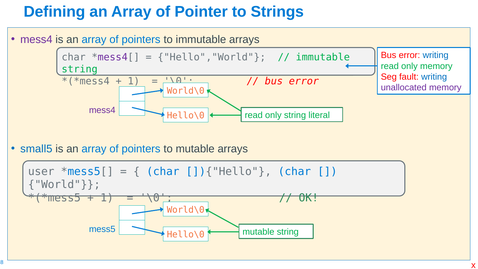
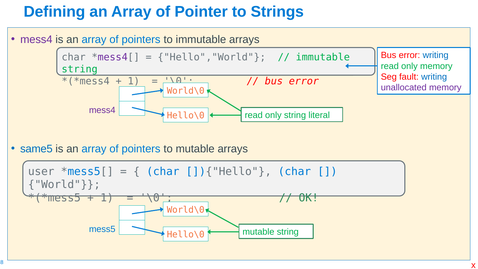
small5: small5 -> same5 (36, 149)
